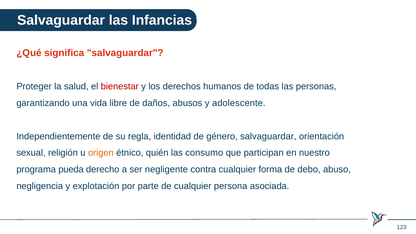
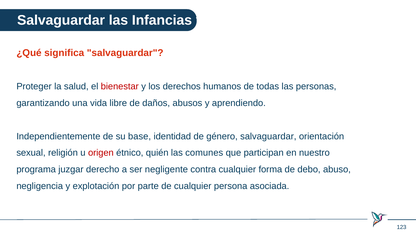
adolescente: adolescente -> aprendiendo (239, 103)
regla: regla -> base (140, 136)
origen colour: orange -> red (101, 153)
consumo: consumo -> comunes (204, 153)
pueda: pueda -> juzgar (71, 170)
